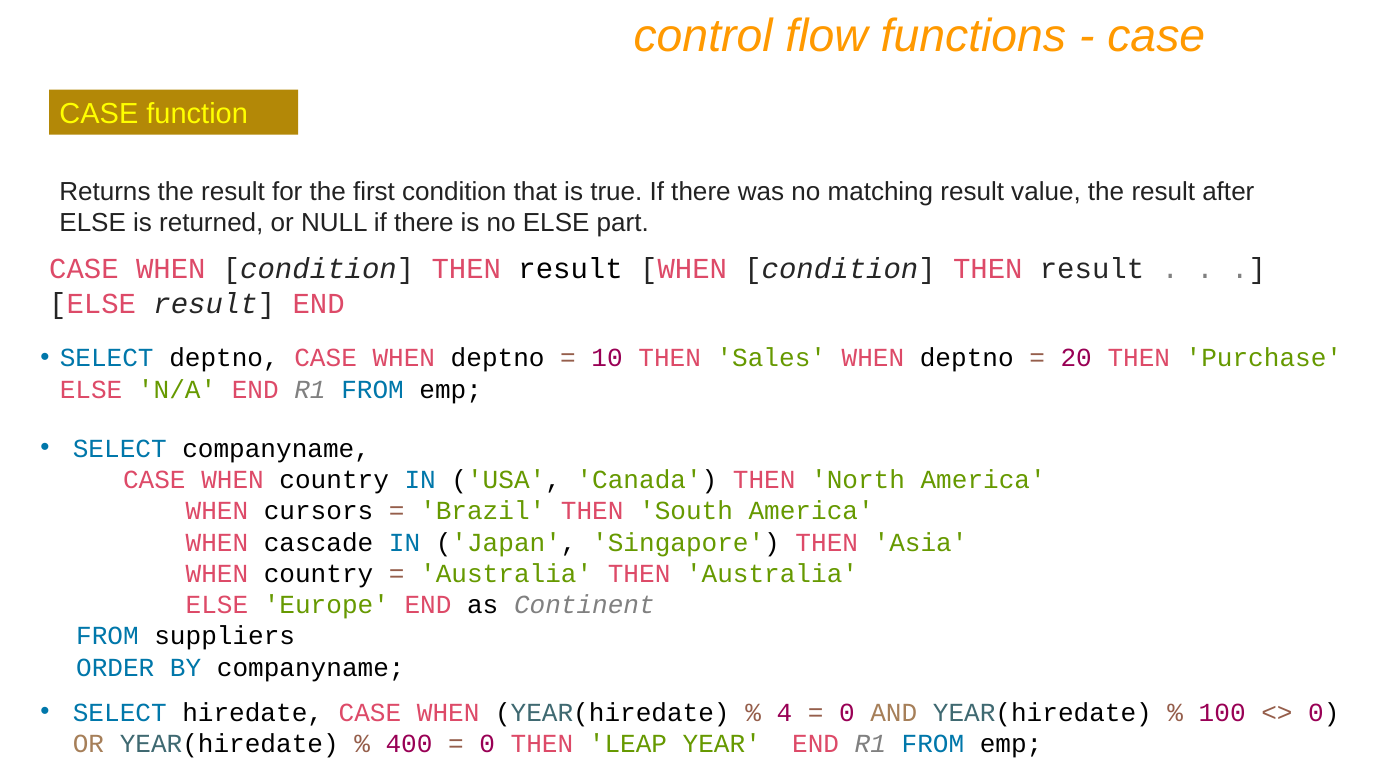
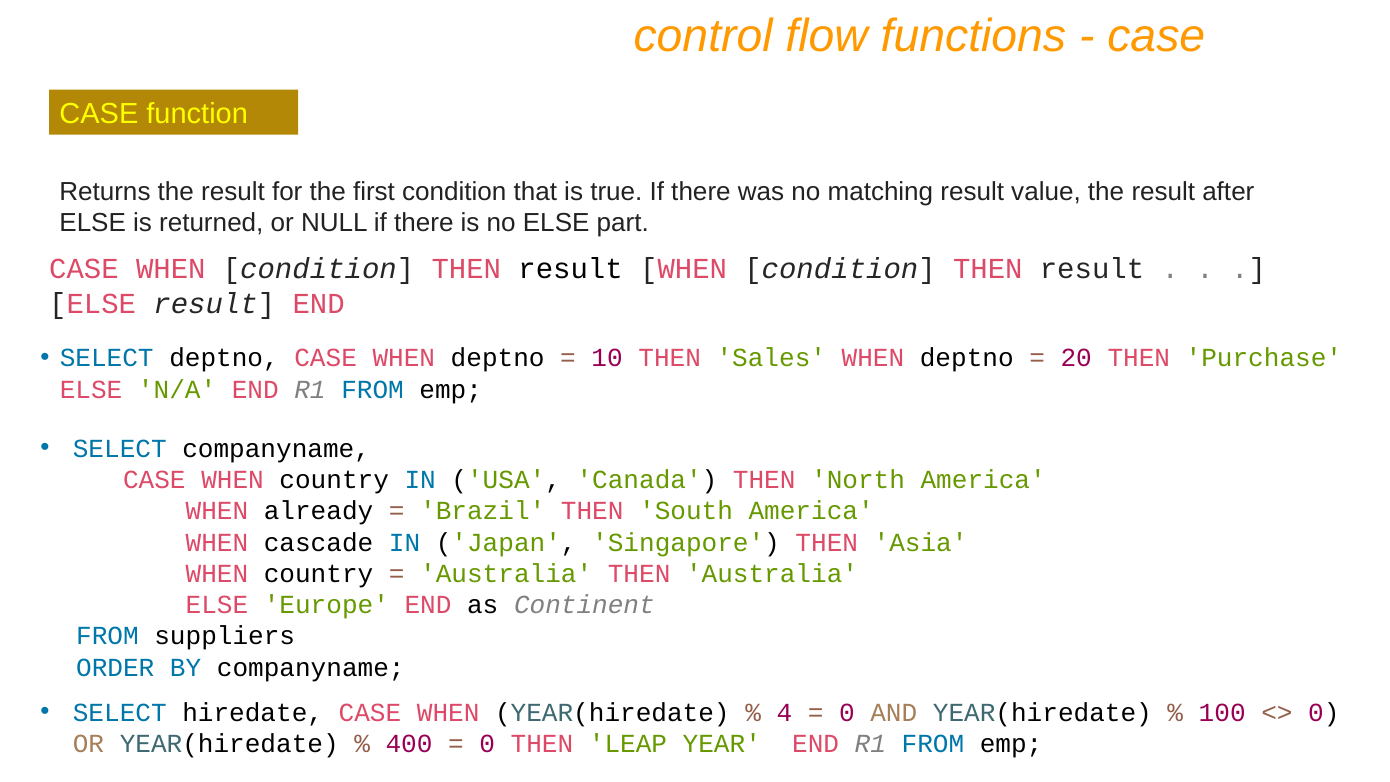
cursors: cursors -> already (319, 511)
